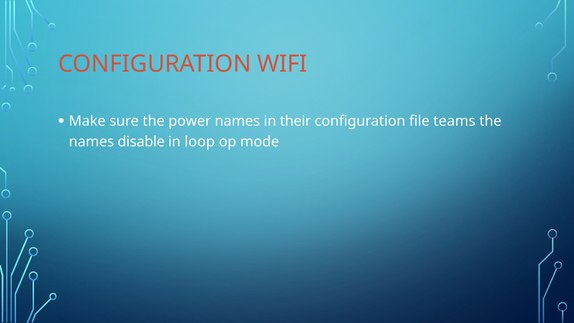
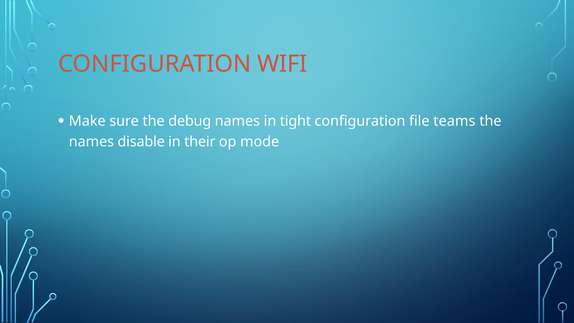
power: power -> debug (190, 121)
their: their -> tight (295, 121)
loop: loop -> their (200, 142)
